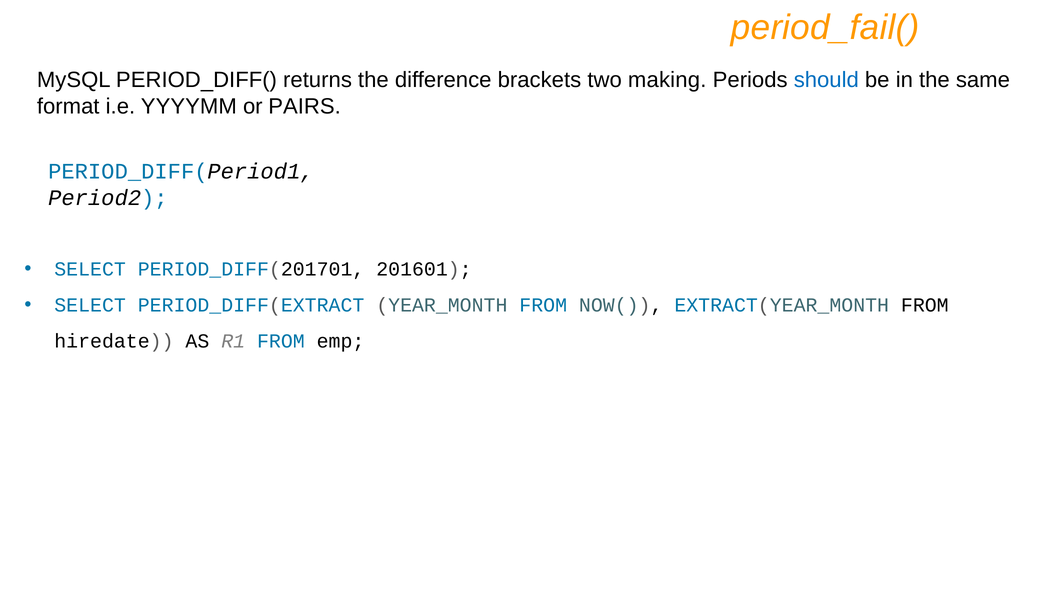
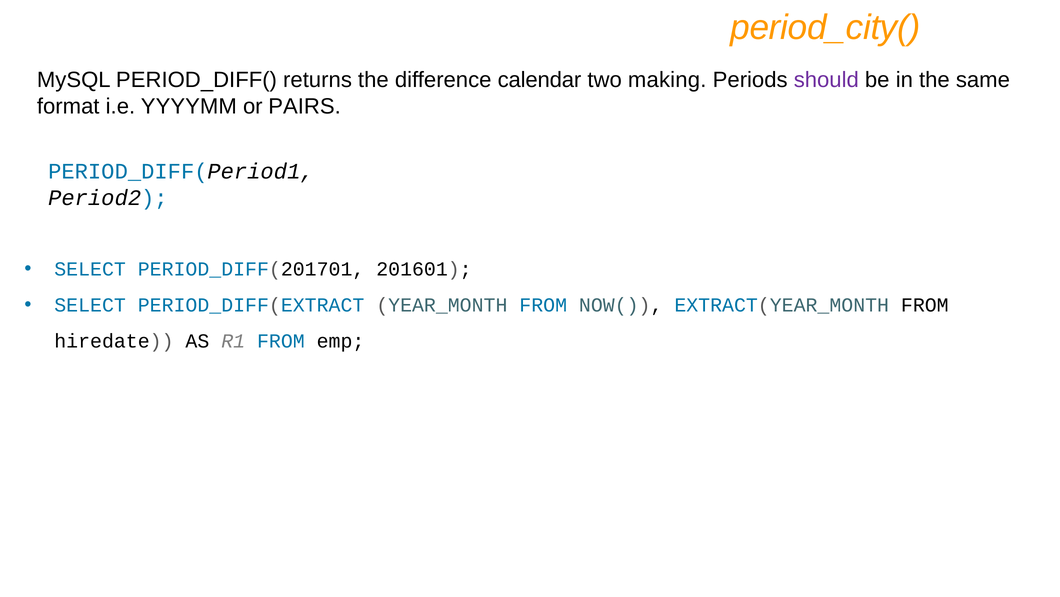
period_fail(: period_fail( -> period_city( (825, 28)
brackets: brackets -> calendar (540, 80)
should colour: blue -> purple (826, 80)
